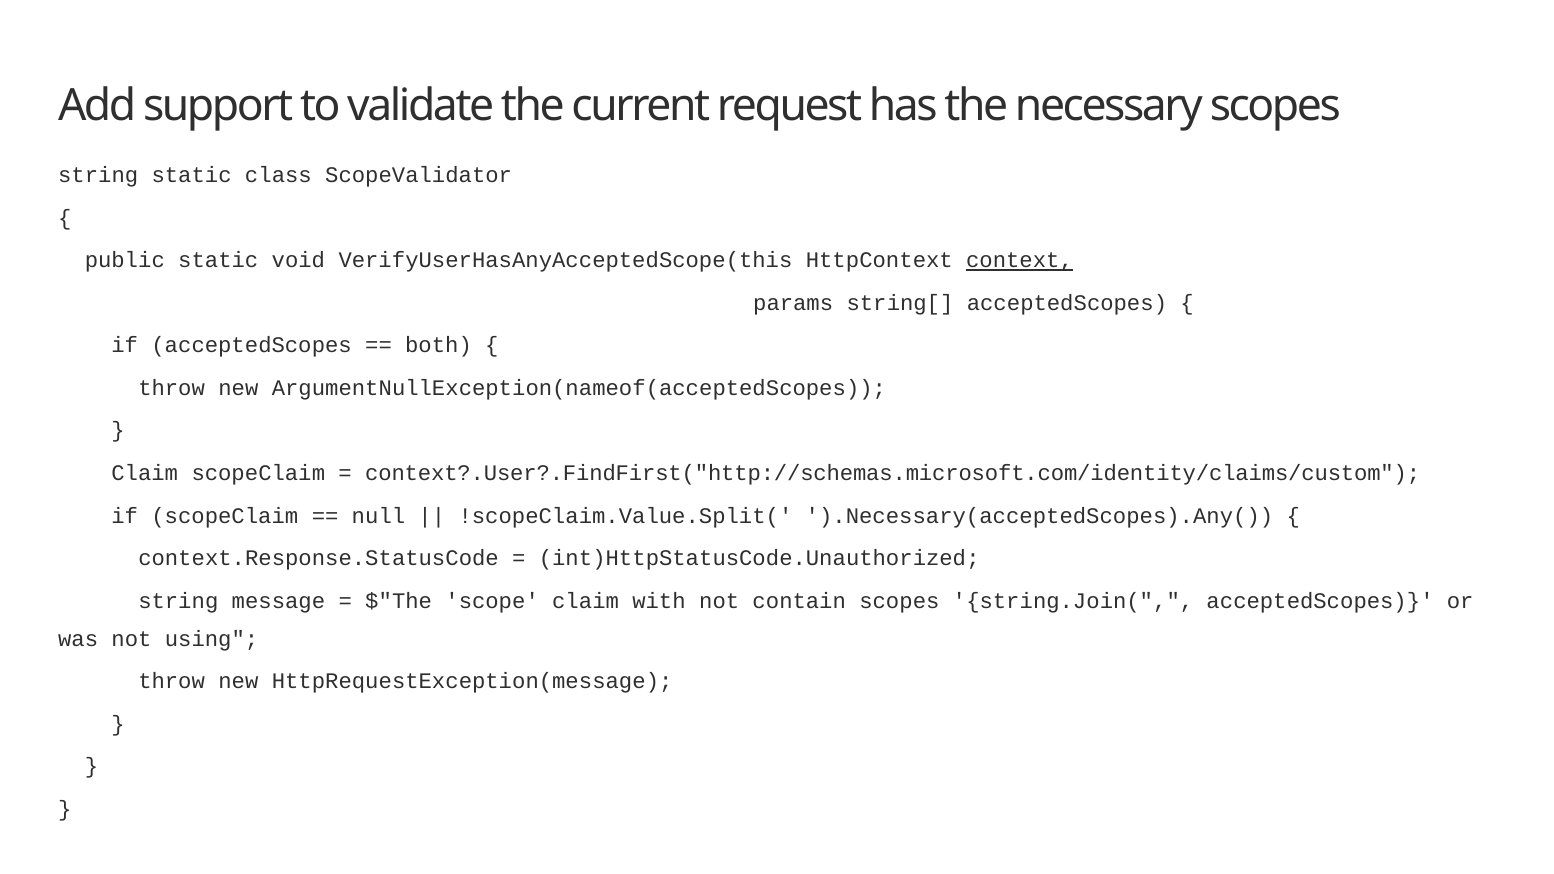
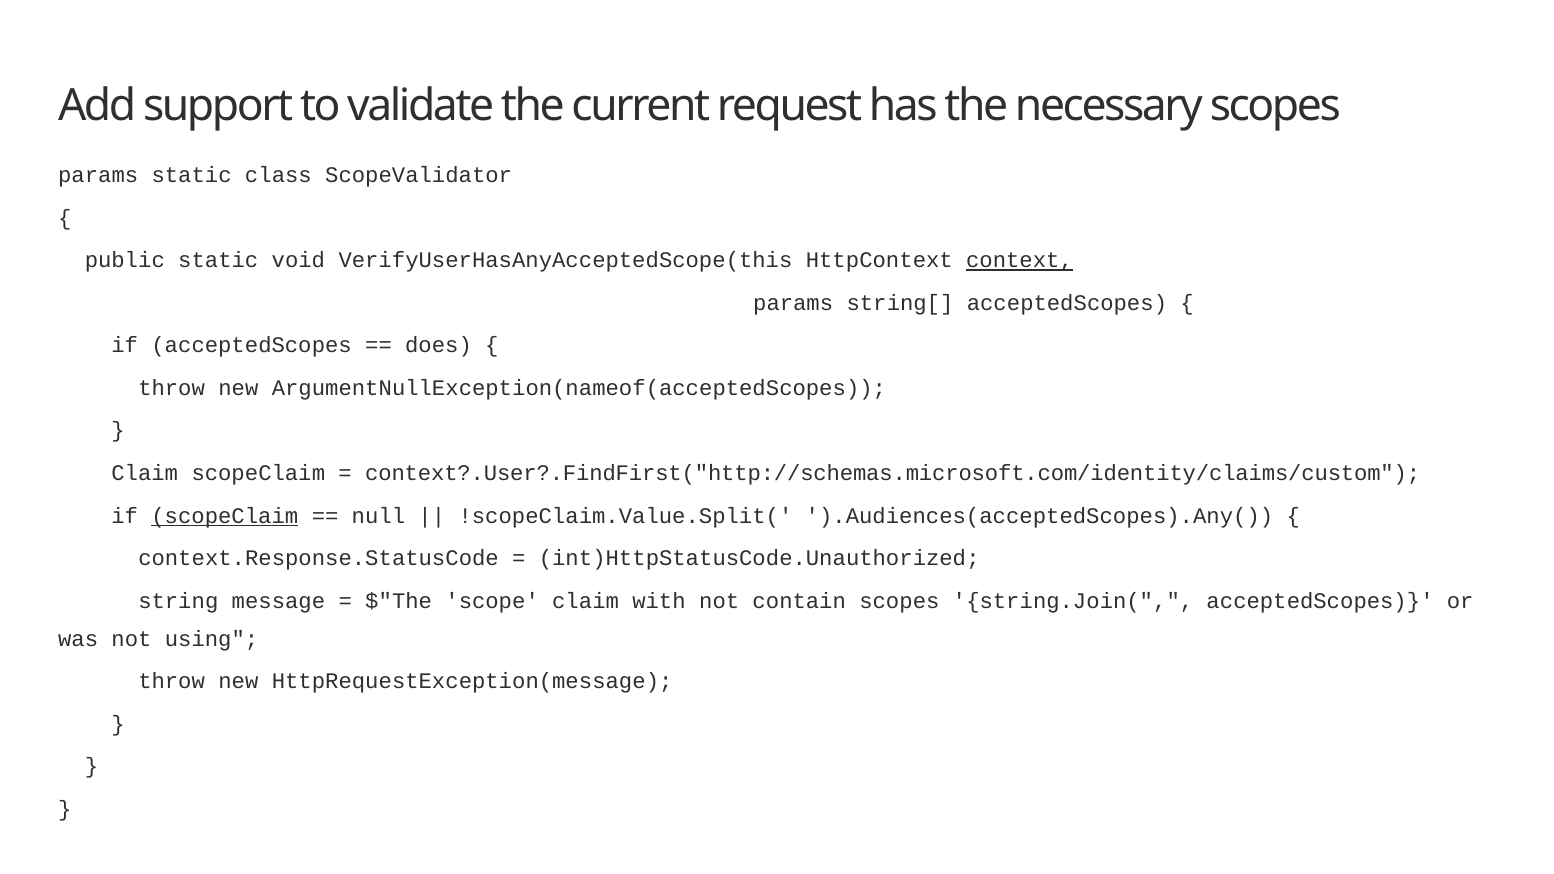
string: string -> params (98, 175)
both: both -> does (439, 346)
scopeClaim underline: none -> present (225, 516)
).Necessary(acceptedScopes).Any(: ).Necessary(acceptedScopes).Any( -> ).Audiences(acceptedScopes).Any( (1039, 516)
